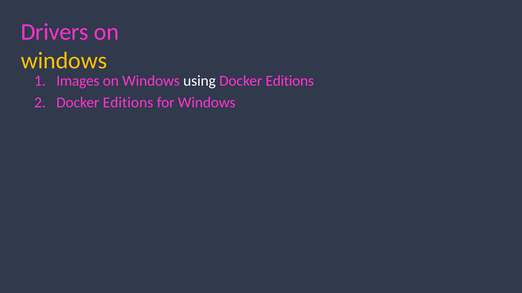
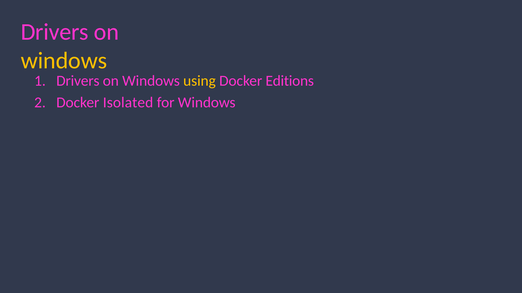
Images: Images -> Drivers (78, 81)
using colour: white -> yellow (200, 81)
Editions: Editions -> Isolated (128, 103)
